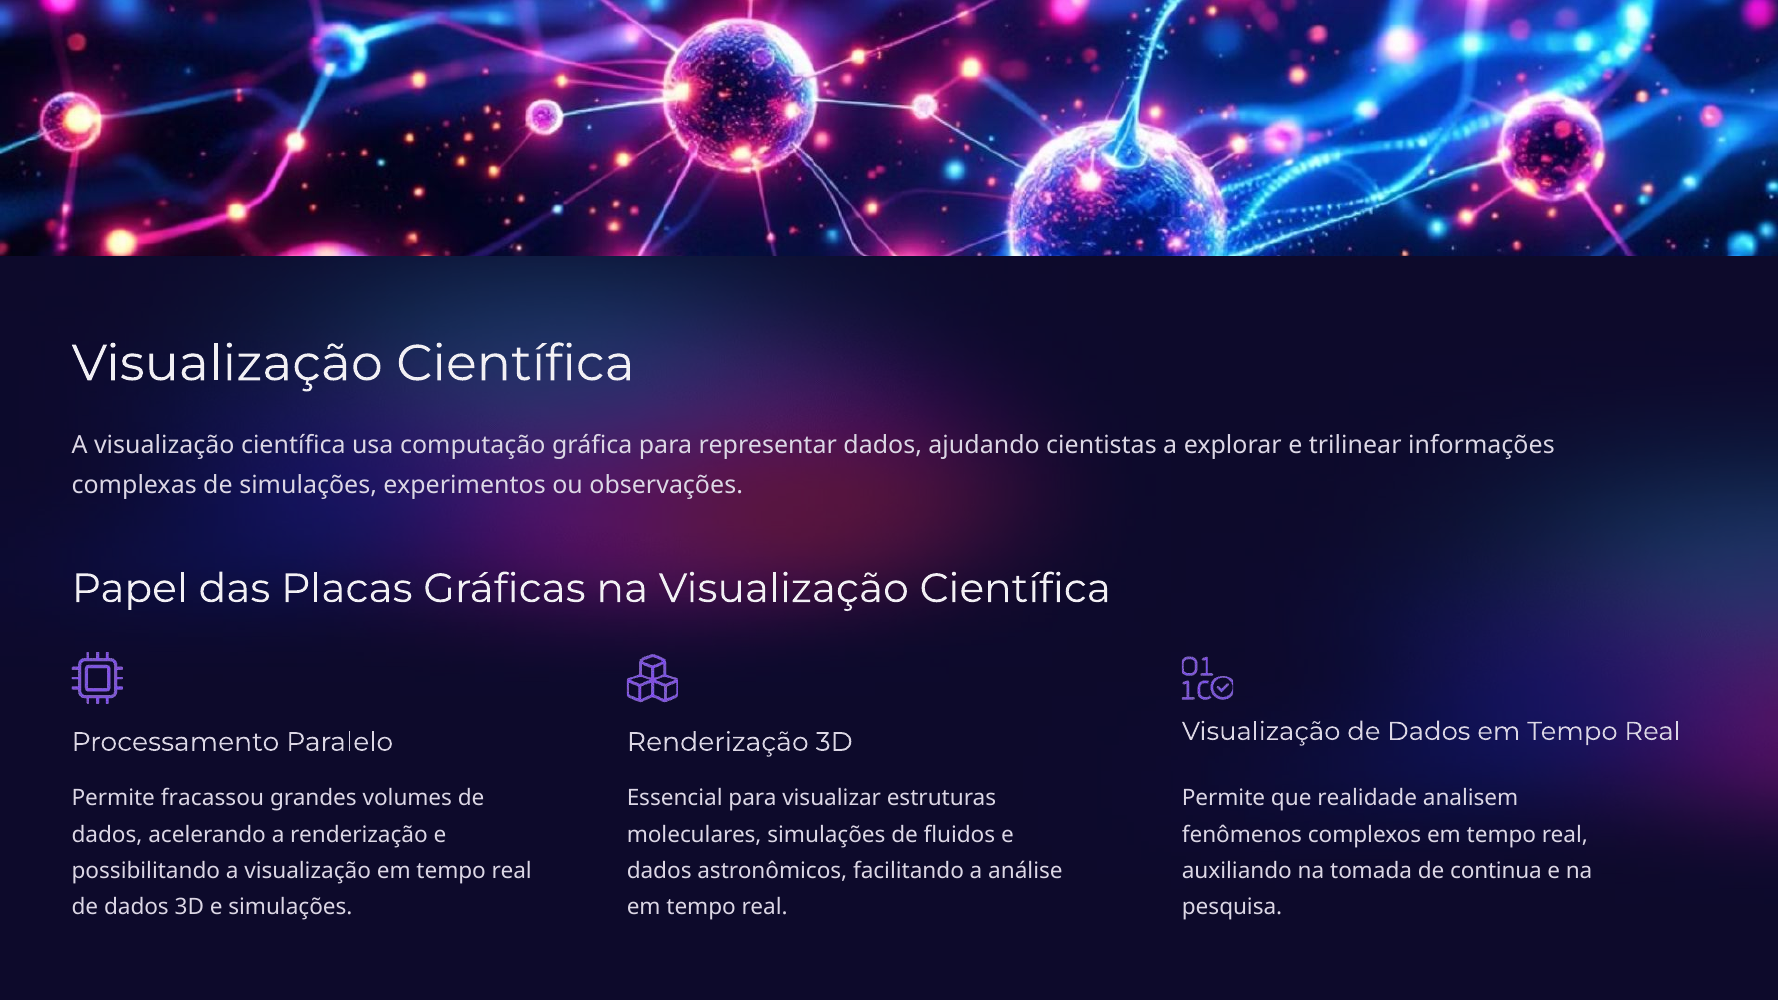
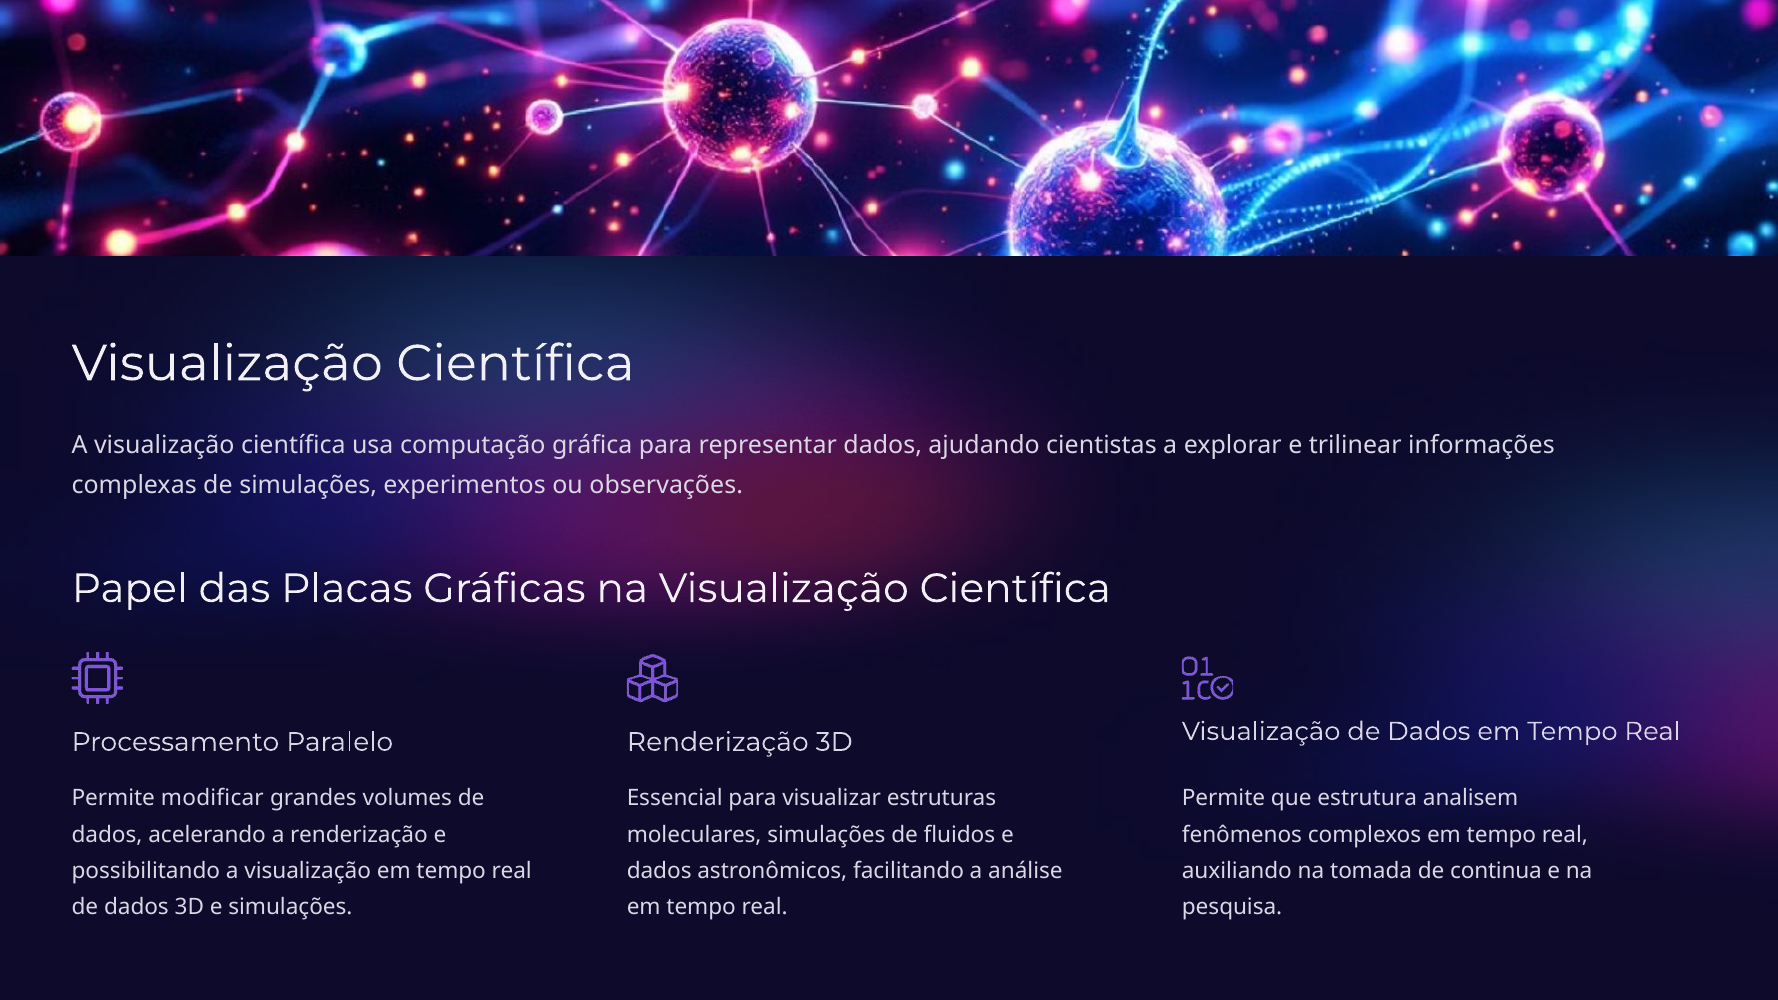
fracassou: fracassou -> modificar (212, 798)
realidade: realidade -> estrutura (1367, 798)
